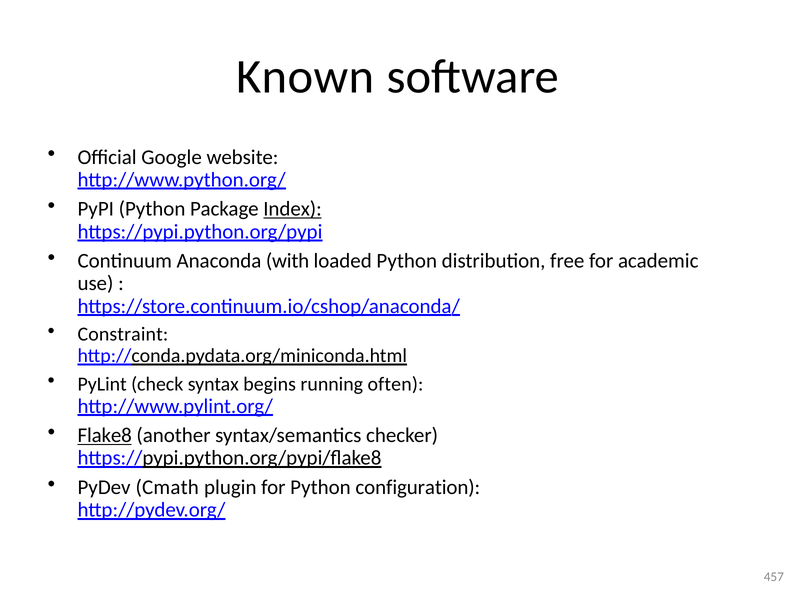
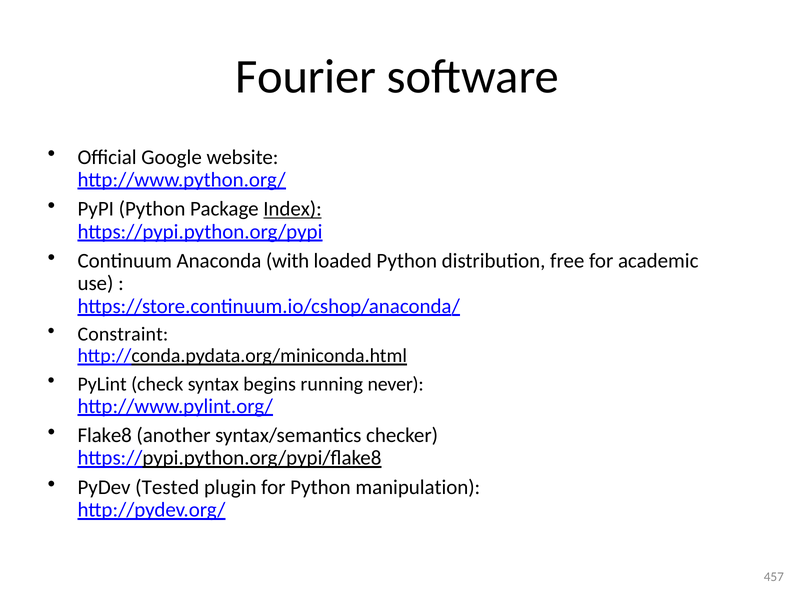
Known: Known -> Fourier (306, 77)
often: often -> never (396, 384)
Flake8 underline: present -> none (105, 436)
Cmath: Cmath -> Tested (167, 488)
configuration: configuration -> manipulation (418, 488)
